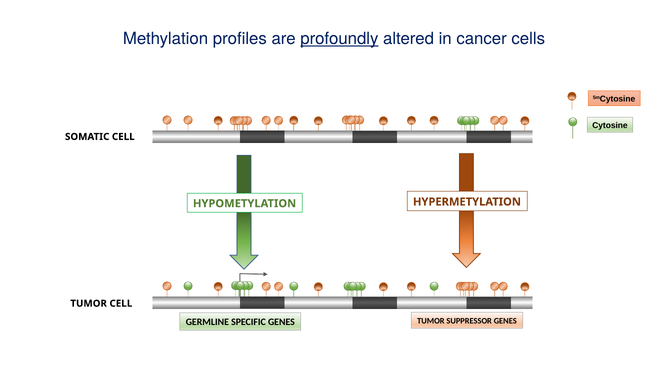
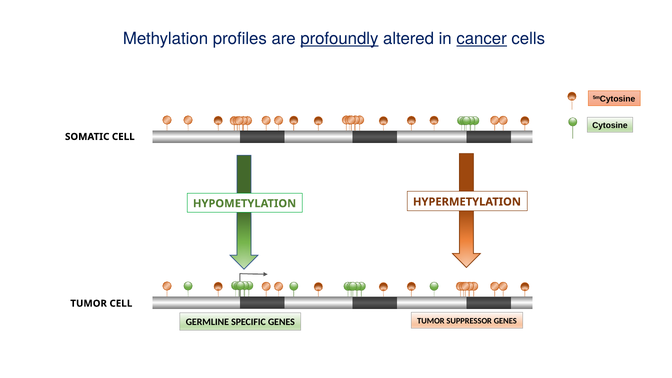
cancer underline: none -> present (482, 39)
